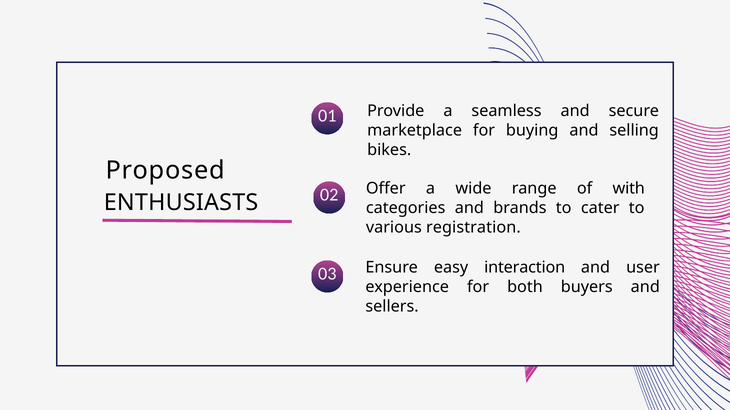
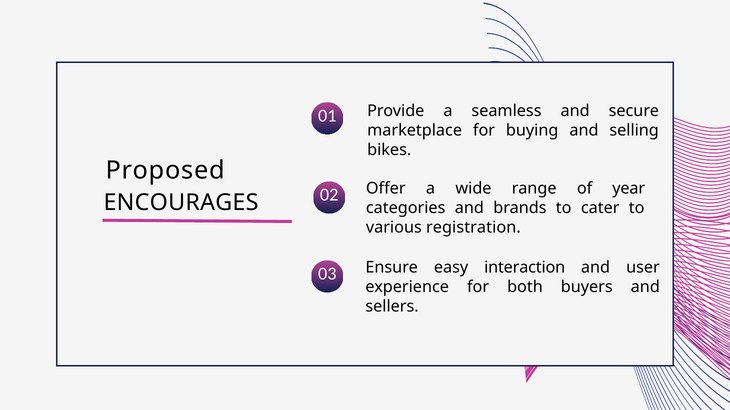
with: with -> year (629, 189)
ENTHUSIASTS: ENTHUSIASTS -> ENCOURAGES (181, 203)
